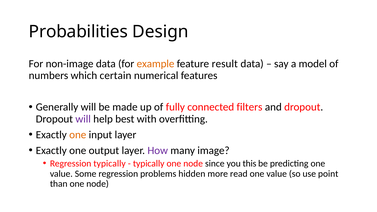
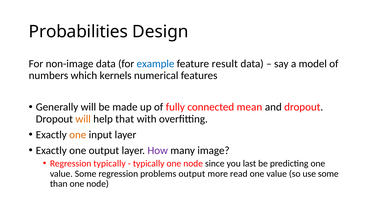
example colour: orange -> blue (156, 64)
certain: certain -> kernels (116, 76)
filters: filters -> mean (249, 107)
will colour: purple -> orange (83, 119)
best: best -> that (125, 119)
this: this -> last (249, 164)
problems hidden: hidden -> output (192, 174)
use point: point -> some (328, 174)
